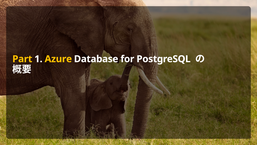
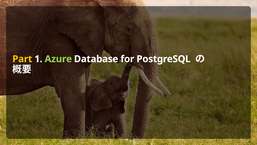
Azure colour: yellow -> light green (58, 59)
